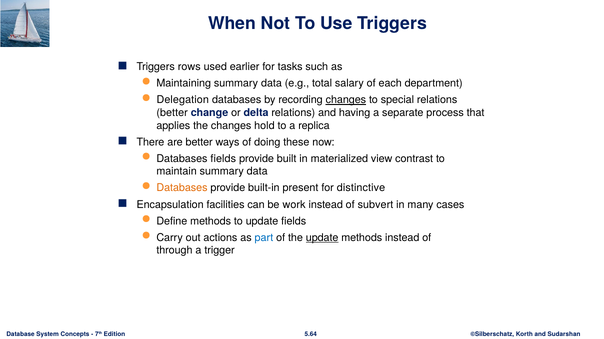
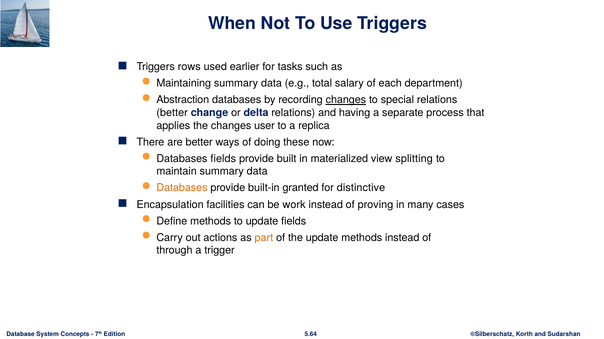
Delegation: Delegation -> Abstraction (183, 100)
hold: hold -> user (265, 126)
contrast: contrast -> splitting (414, 159)
present: present -> granted (301, 188)
subvert: subvert -> proving (375, 205)
part colour: blue -> orange (264, 238)
update underline: present -> none (322, 238)
